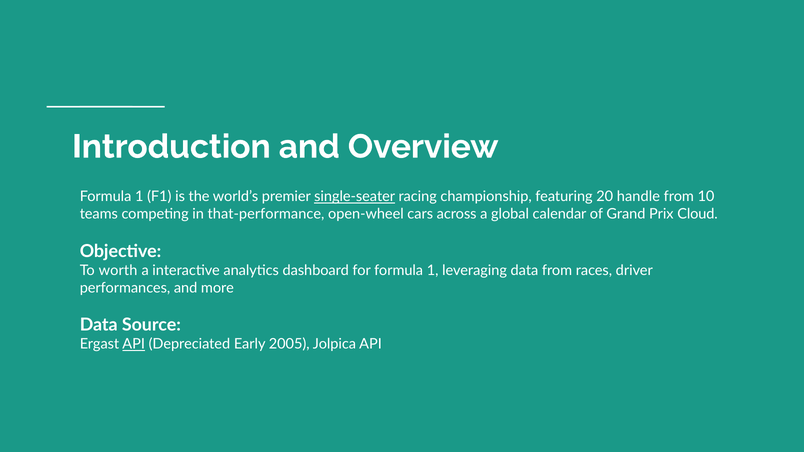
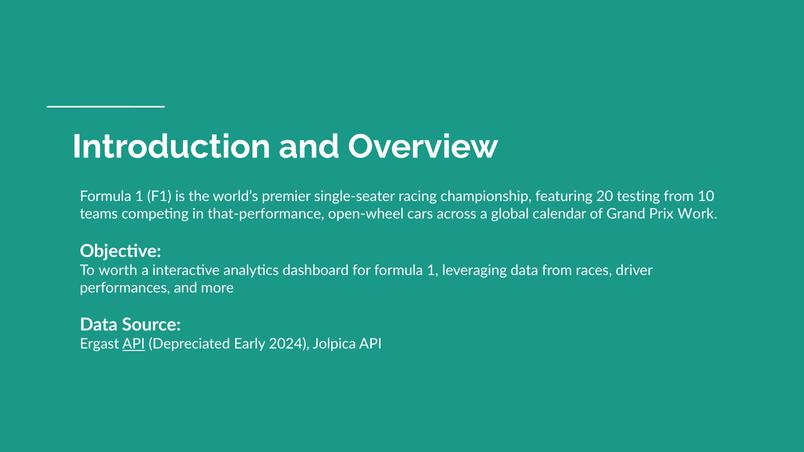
single-seater underline: present -> none (355, 197)
handle: handle -> testing (638, 197)
Cloud: Cloud -> Work (697, 214)
2005: 2005 -> 2024 (289, 344)
